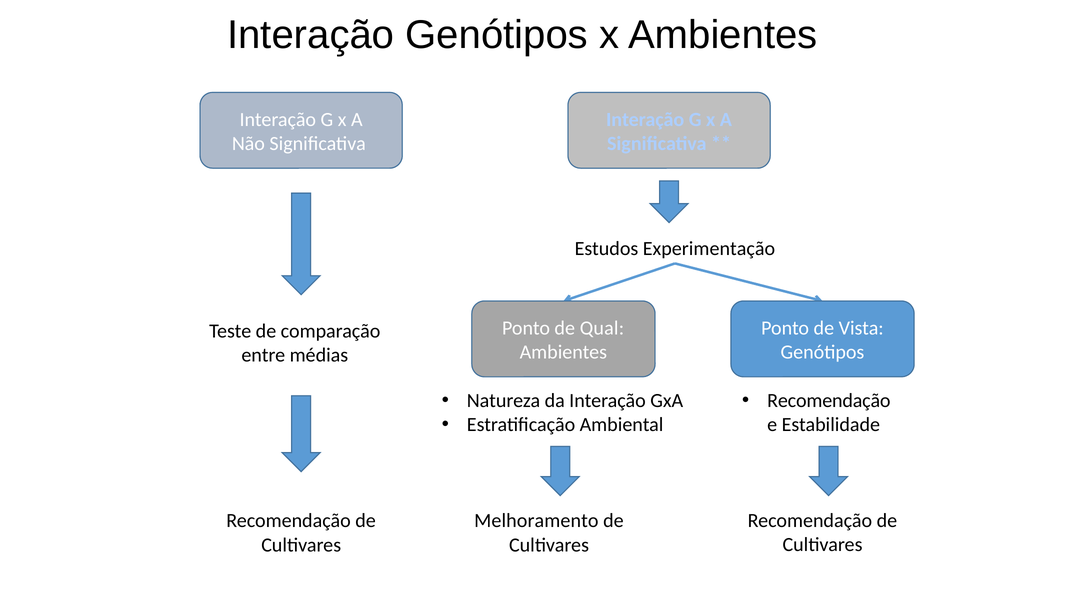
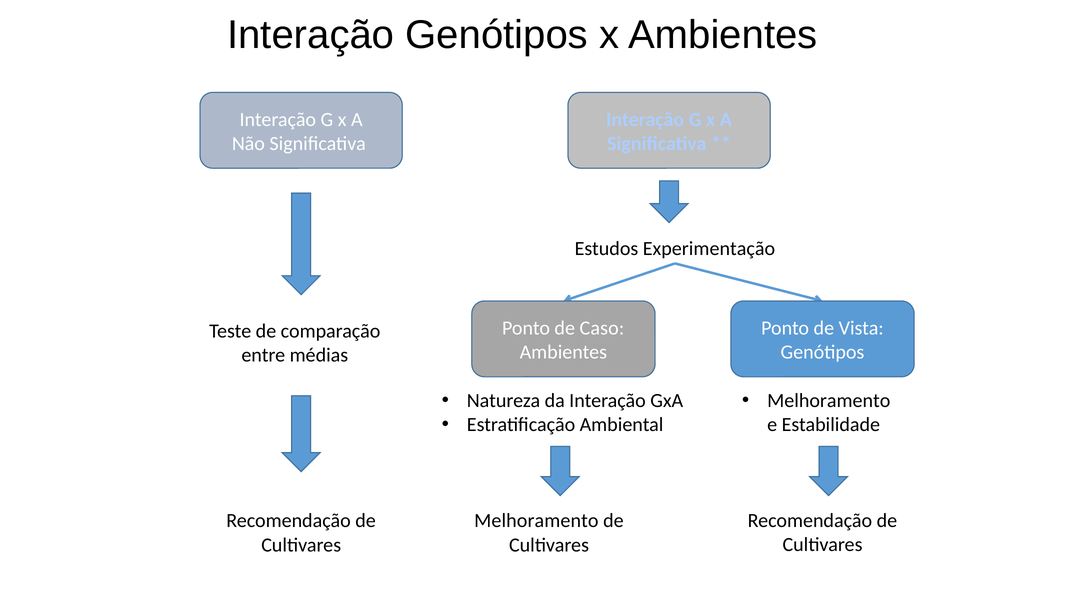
Qual: Qual -> Caso (602, 328)
Recomendação: Recomendação -> Melhoramento (829, 400)
